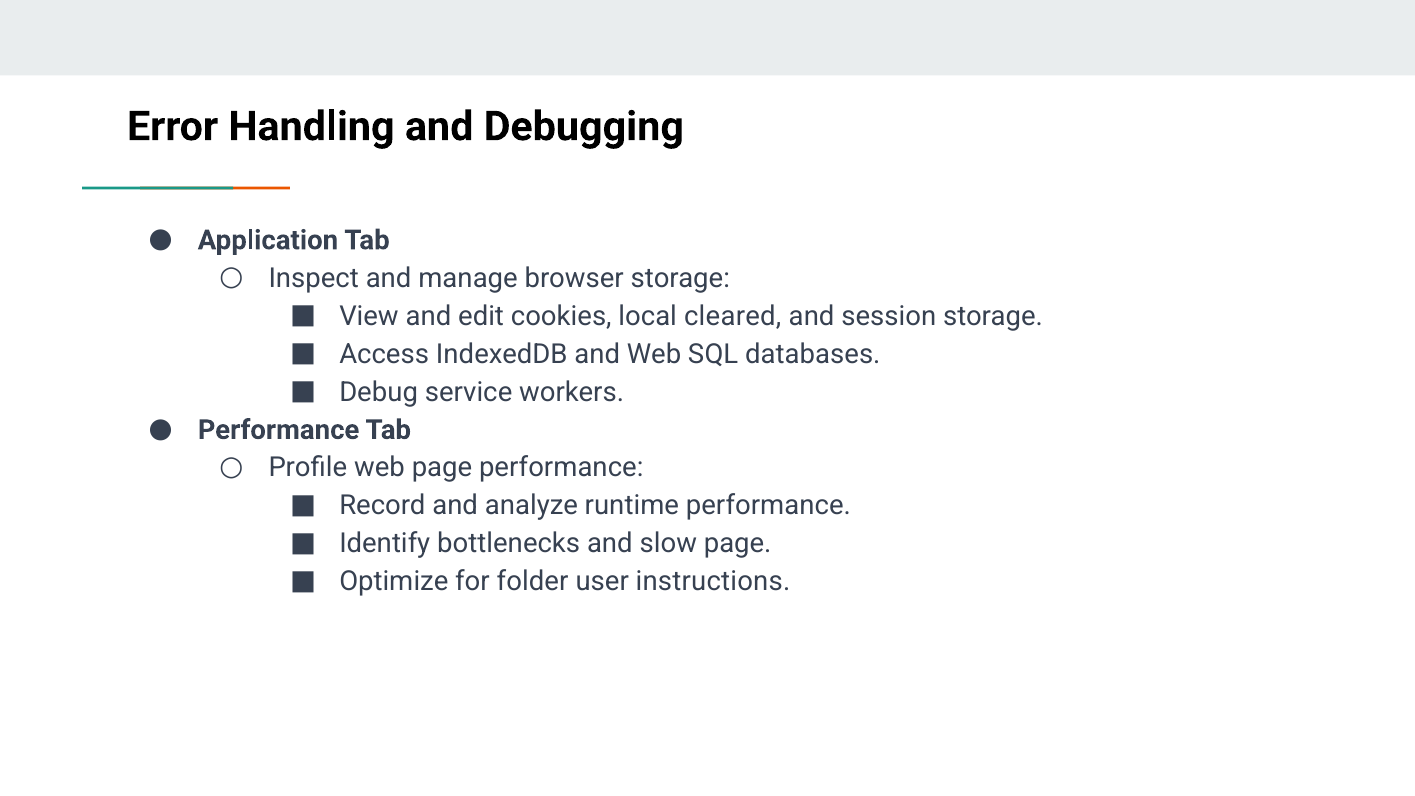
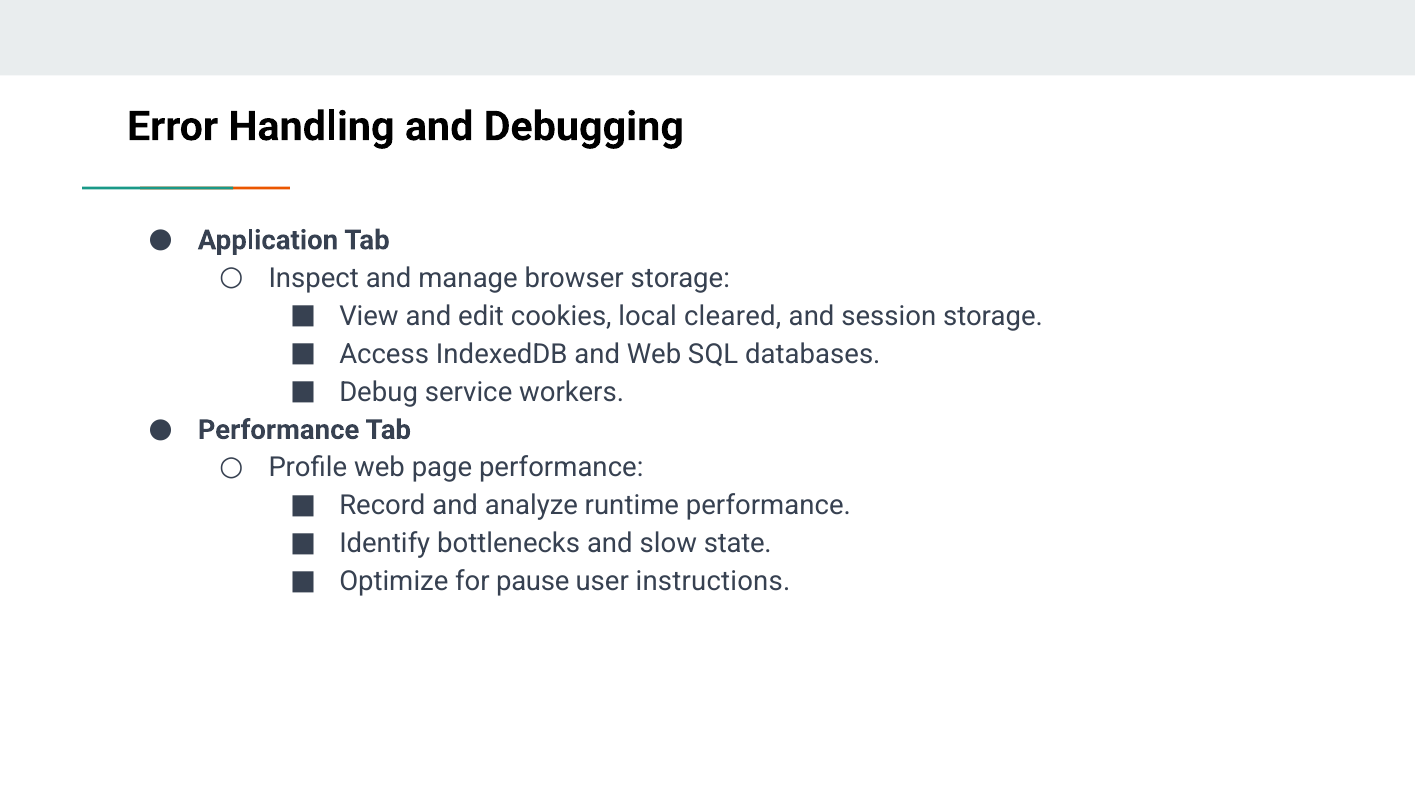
slow page: page -> state (738, 544)
folder: folder -> pause (533, 582)
